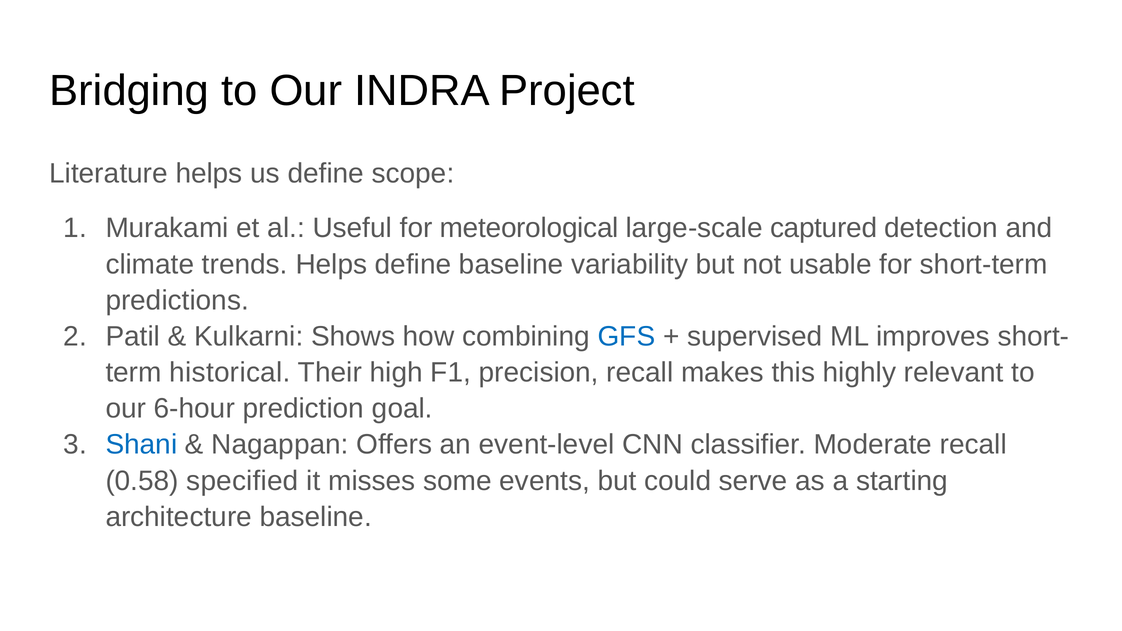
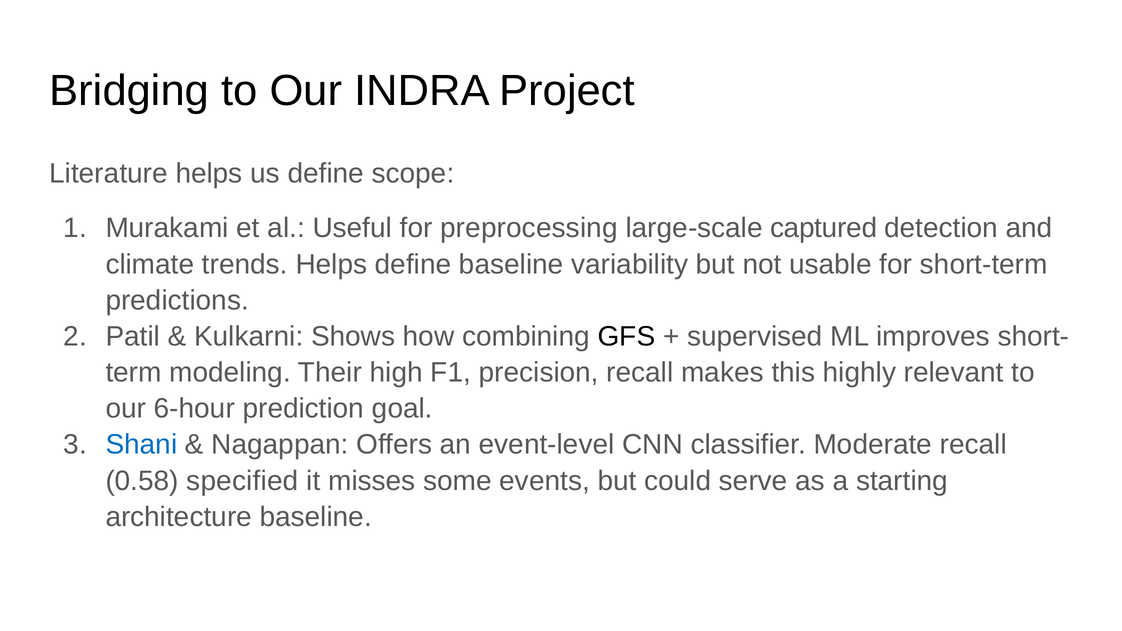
meteorological: meteorological -> preprocessing (529, 228)
GFS colour: blue -> black (626, 337)
historical: historical -> modeling (230, 373)
